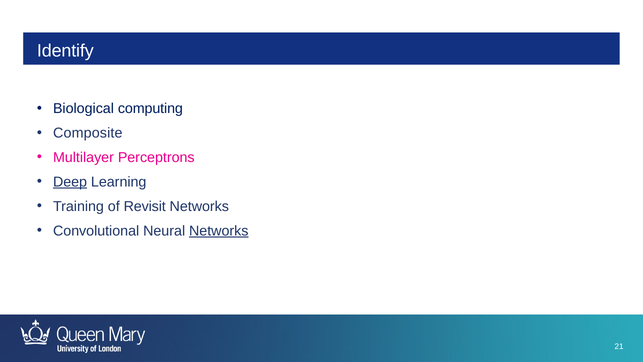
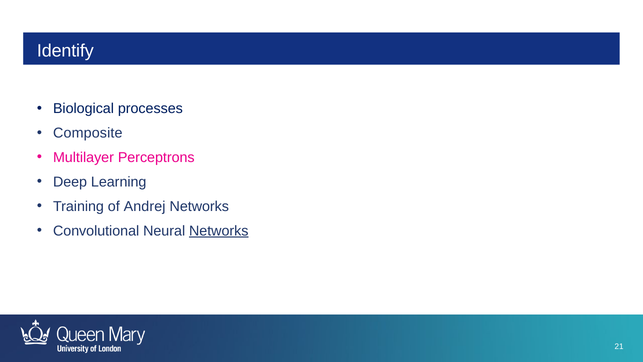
computing: computing -> processes (150, 109)
Deep underline: present -> none (70, 182)
Revisit: Revisit -> Andrej (145, 206)
